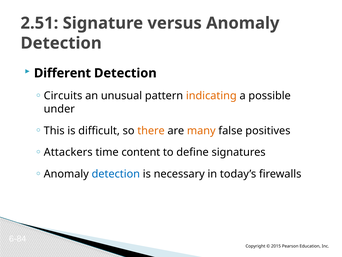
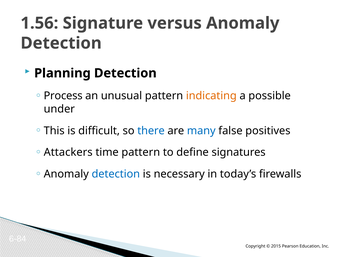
2.51: 2.51 -> 1.56 (39, 23)
Different: Different -> Planning (62, 73)
Circuits: Circuits -> Process (63, 96)
there colour: orange -> blue (151, 130)
many colour: orange -> blue (201, 130)
time content: content -> pattern (141, 152)
